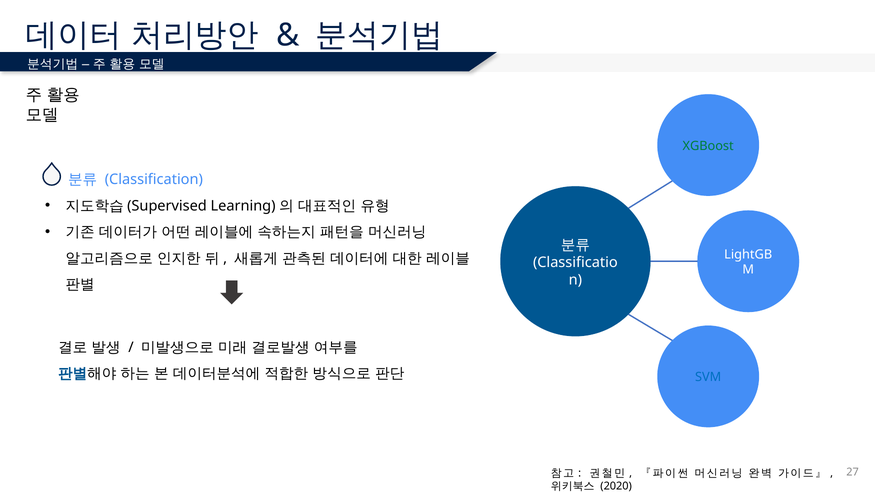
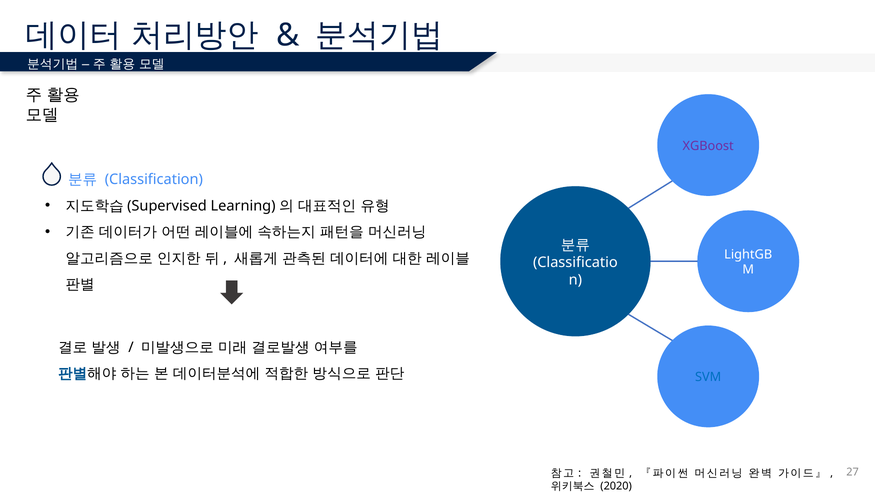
XGBoost colour: green -> purple (708, 146)
